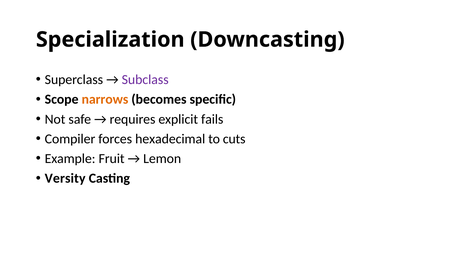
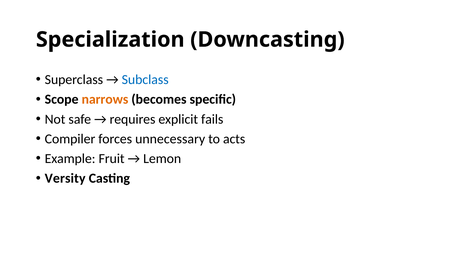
Subclass colour: purple -> blue (145, 80)
hexadecimal: hexadecimal -> unnecessary (170, 139)
cuts: cuts -> acts (234, 139)
